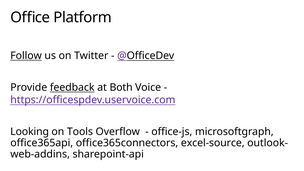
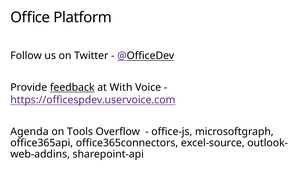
Follow underline: present -> none (26, 56)
Both: Both -> With (121, 87)
Looking: Looking -> Agenda (30, 132)
